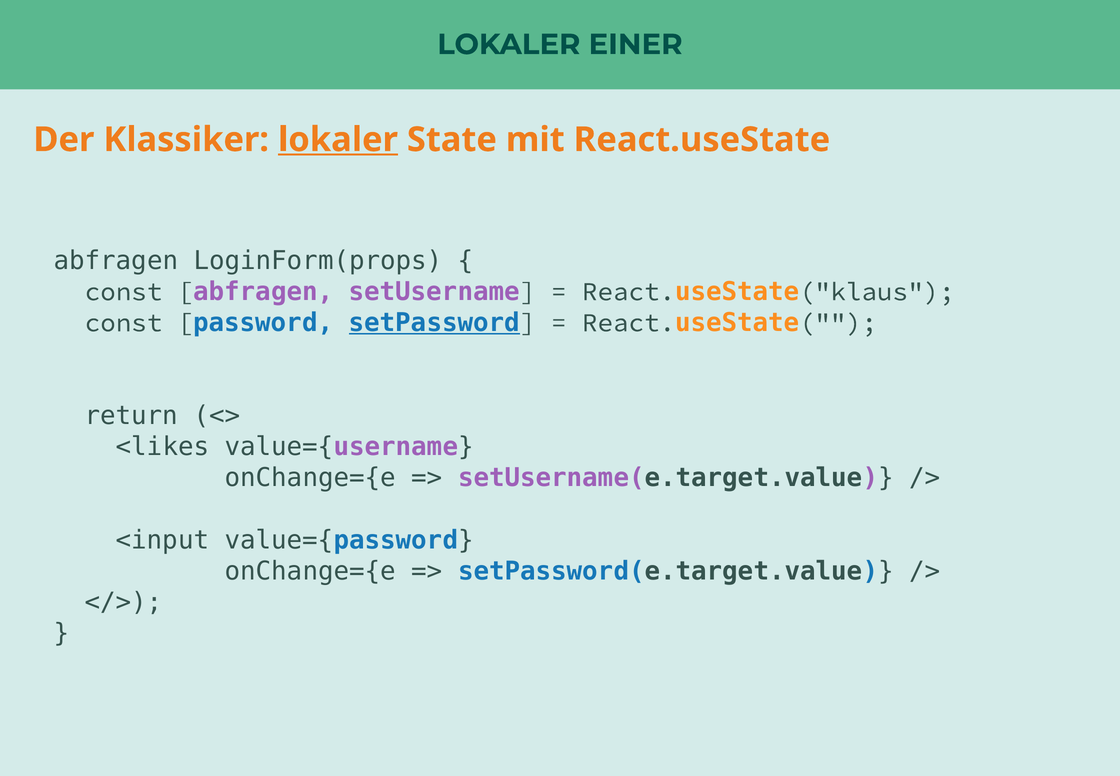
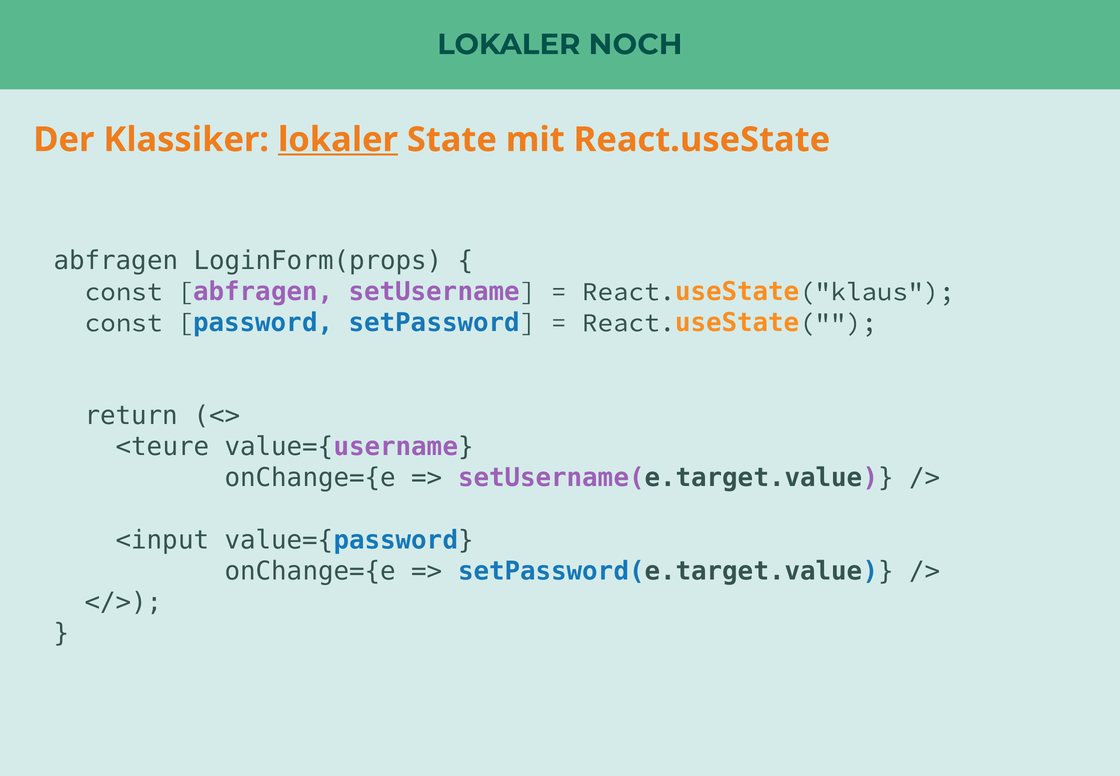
EINER: EINER -> NOCH (636, 44)
setPassword underline: present -> none (434, 322)
<likes: <likes -> <teure (163, 447)
